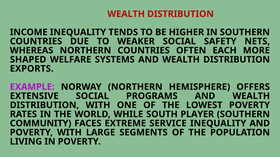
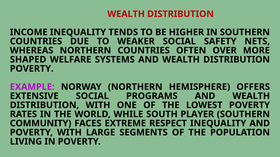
EACH: EACH -> OVER (225, 51)
EXPORTS: EXPORTS -> POVERTY (32, 69)
SERVICE: SERVICE -> RESPECT (168, 124)
